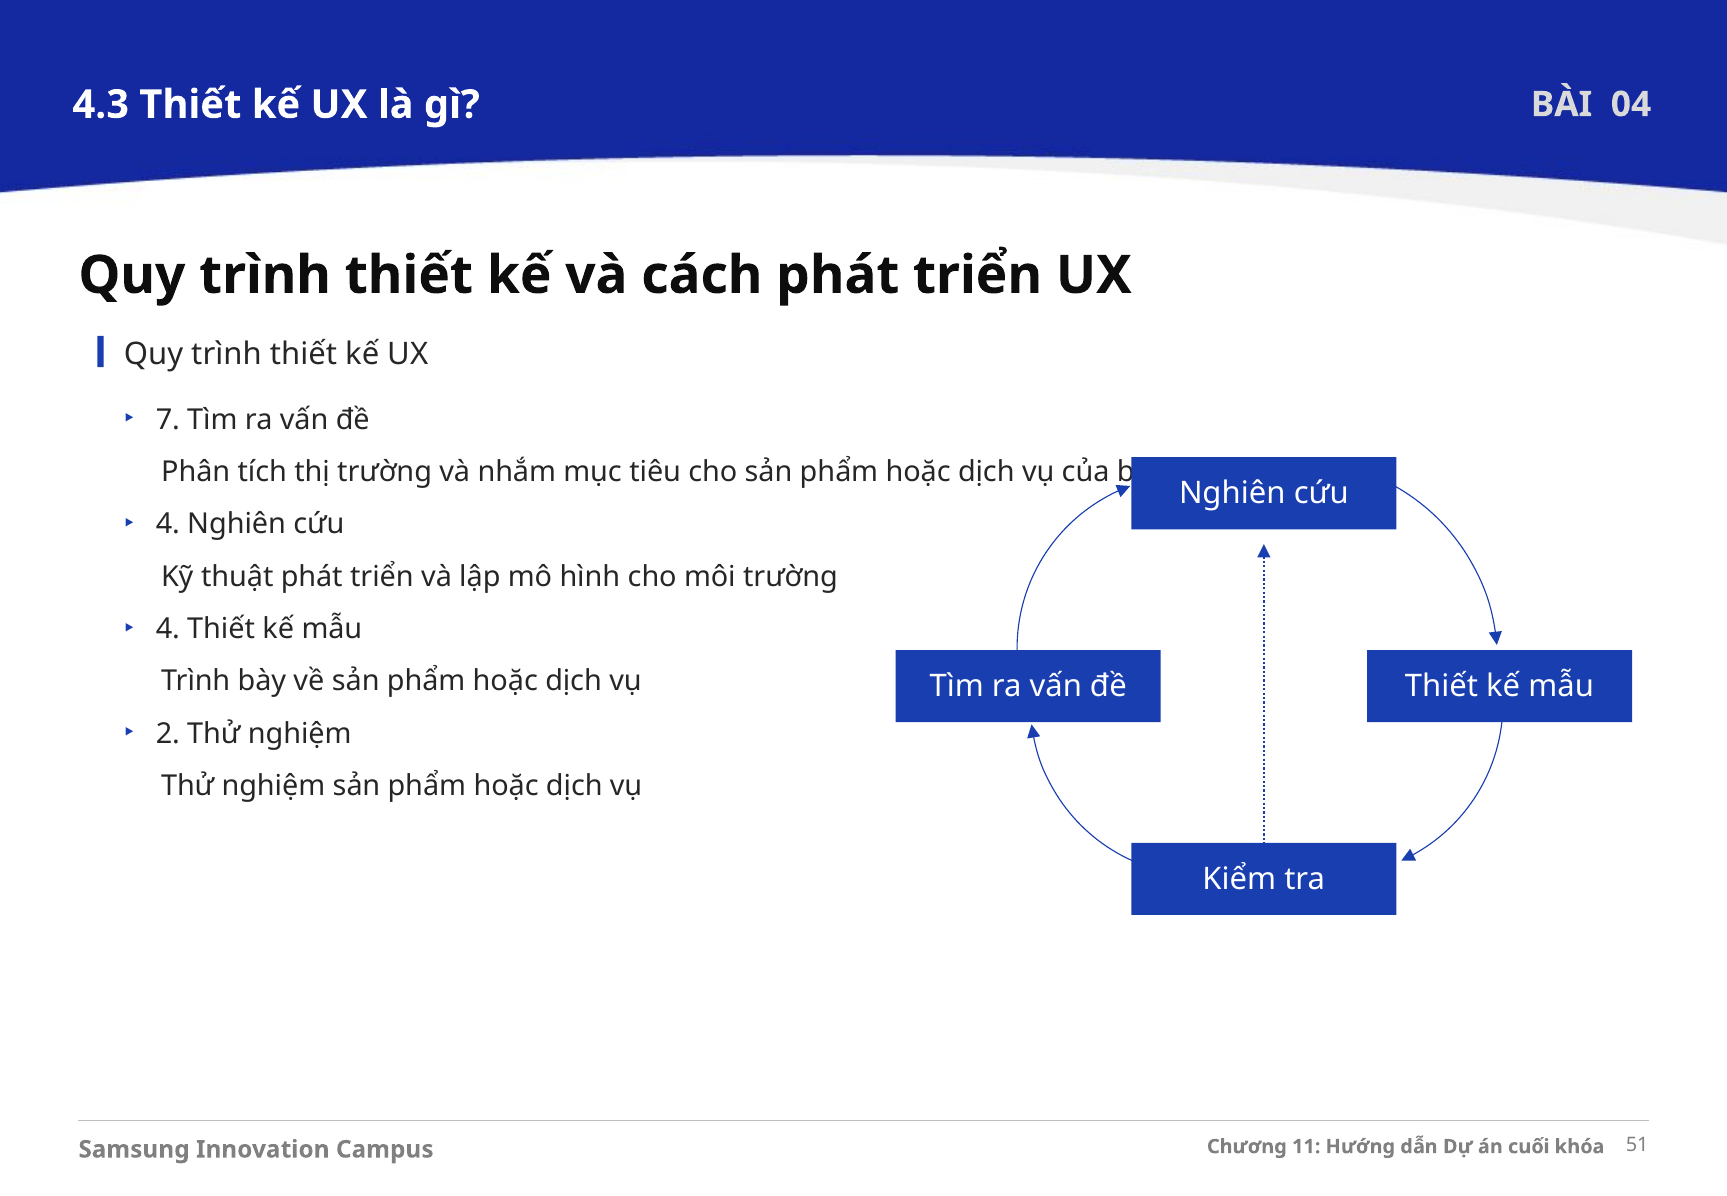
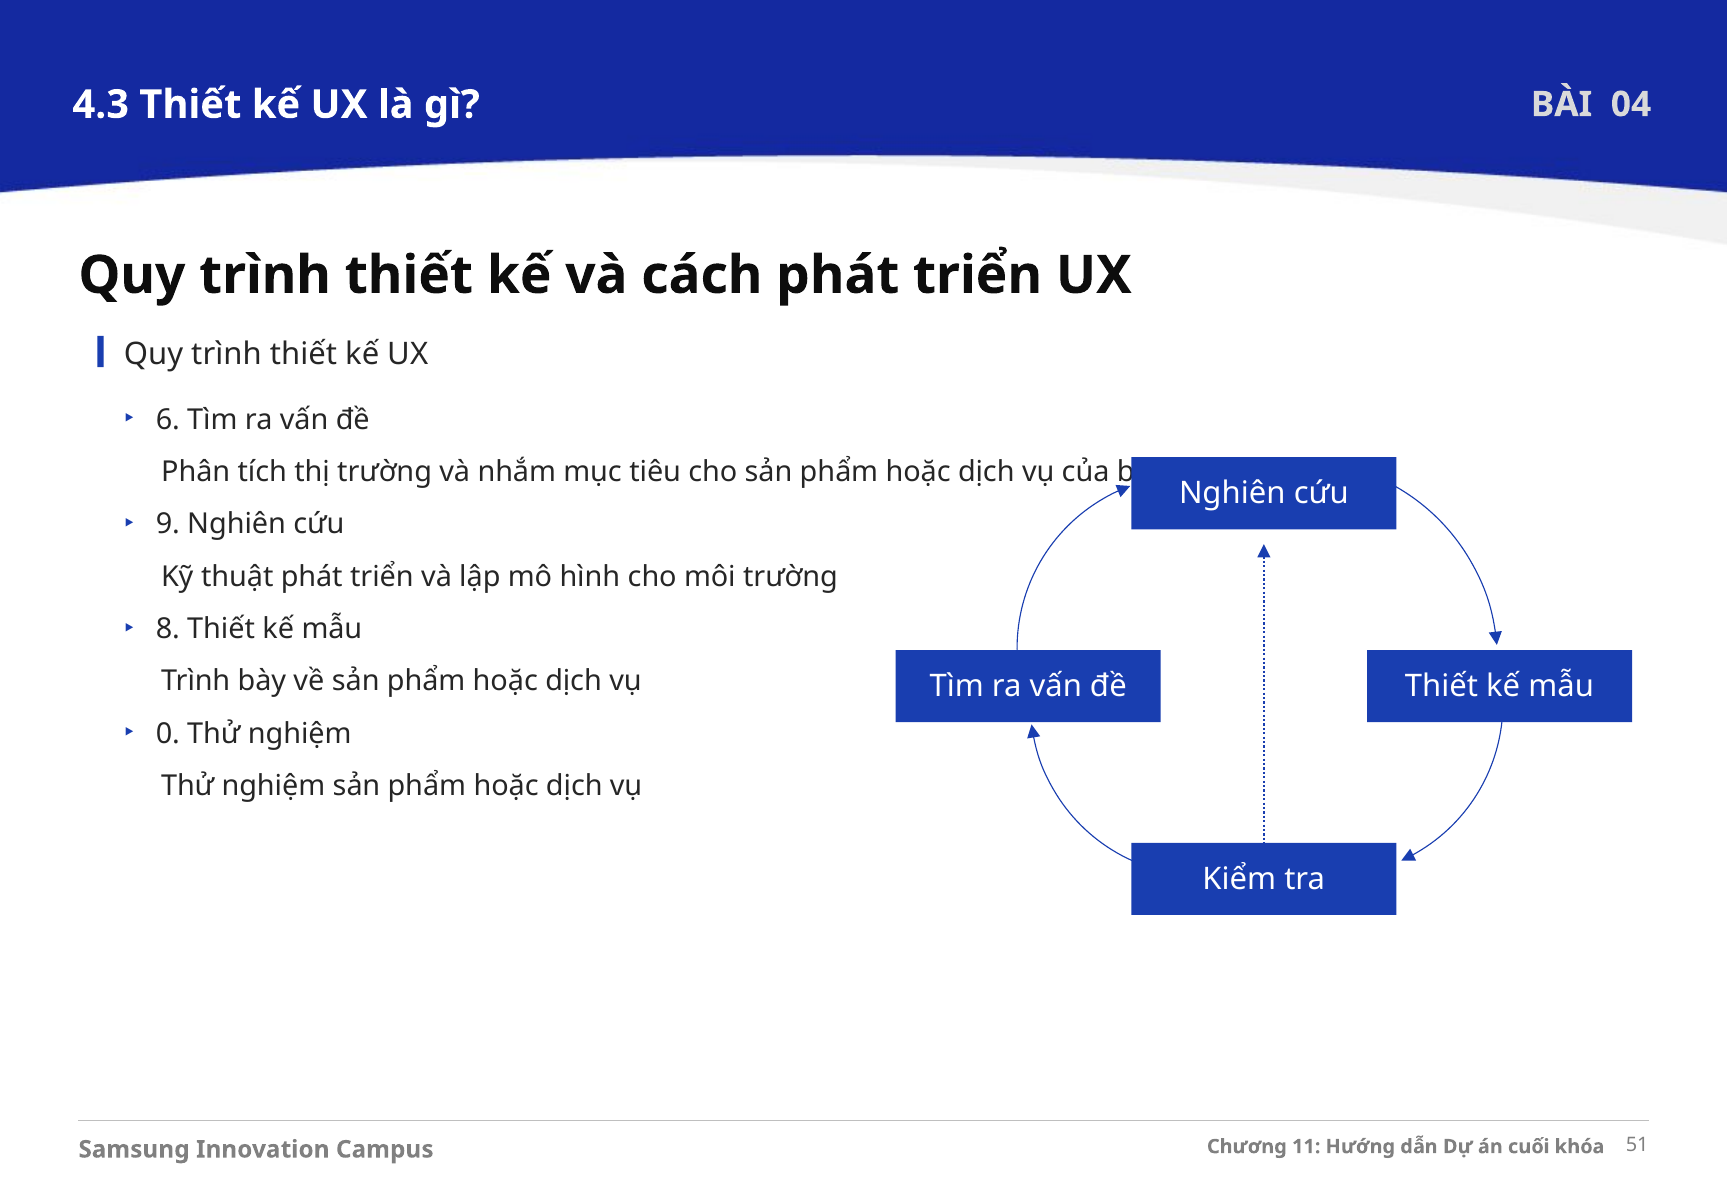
7: 7 -> 6 (168, 420)
4: 4 -> 9 (168, 524)
4: 4 -> 8 (168, 629)
2: 2 -> 0 (168, 734)
